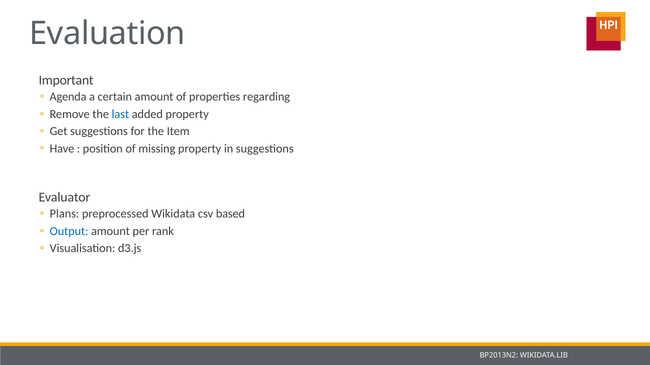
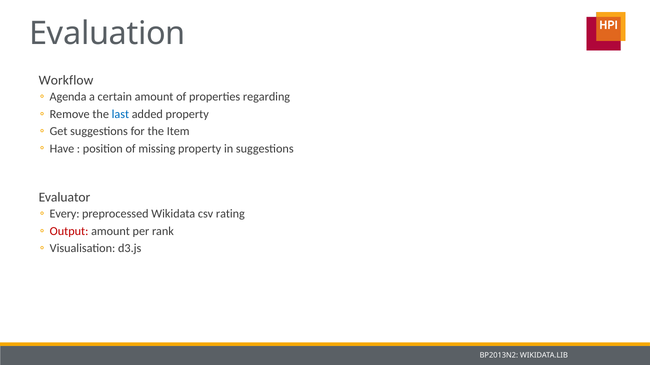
Important: Important -> Workflow (66, 80)
Plans: Plans -> Every (65, 214)
based: based -> rating (230, 214)
Output colour: blue -> red (69, 231)
